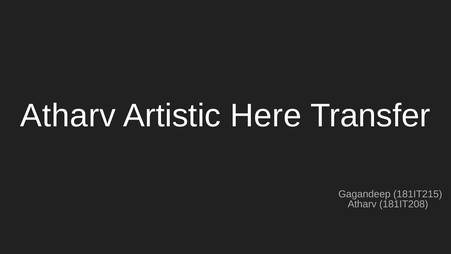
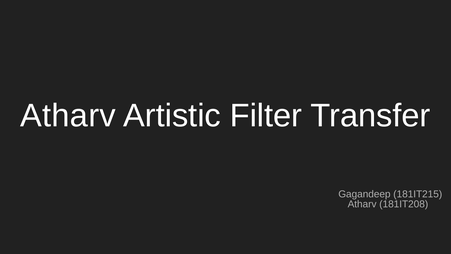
Here: Here -> Filter (266, 116)
